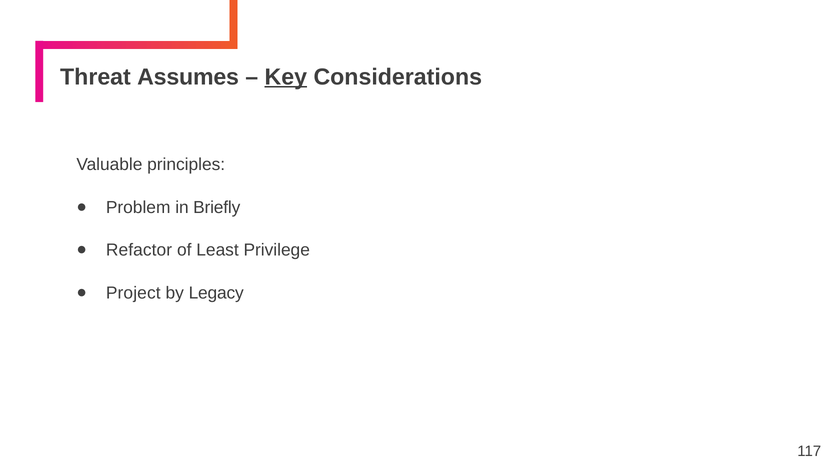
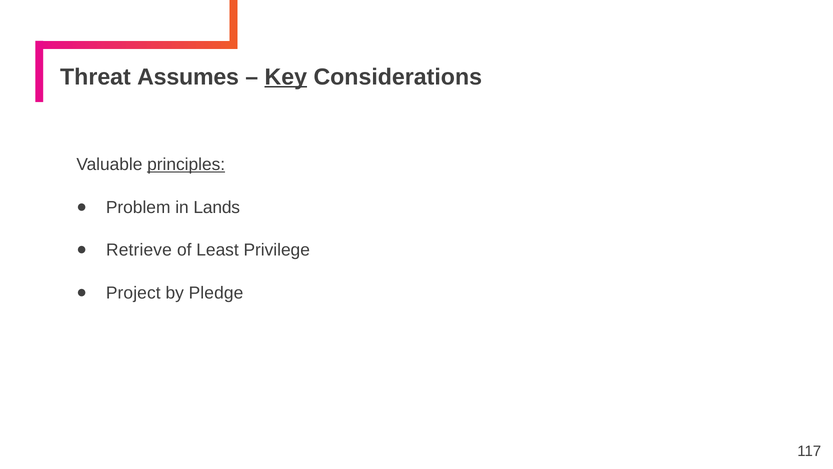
principles underline: none -> present (186, 164)
Briefly: Briefly -> Lands (217, 207)
Refactor: Refactor -> Retrieve (139, 250)
Legacy: Legacy -> Pledge (216, 293)
